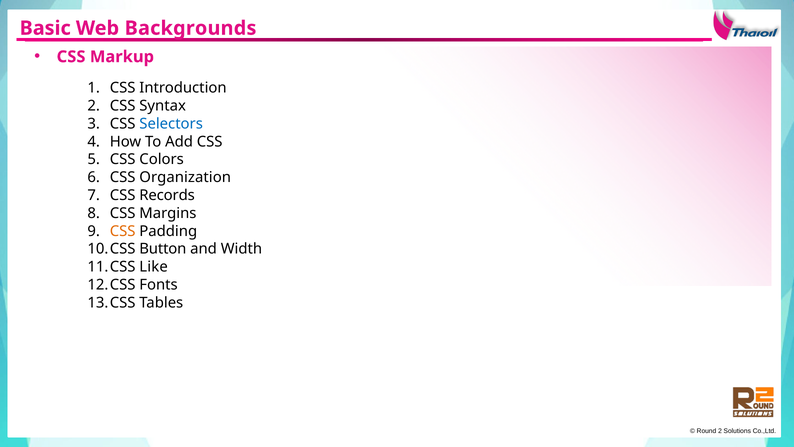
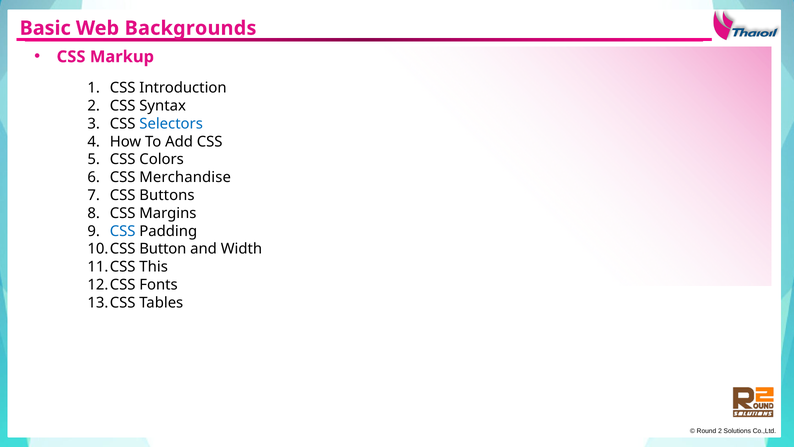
Organization: Organization -> Merchandise (185, 177)
Records: Records -> Buttons (167, 195)
CSS colour: orange -> blue (123, 231)
Like: Like -> This (154, 267)
